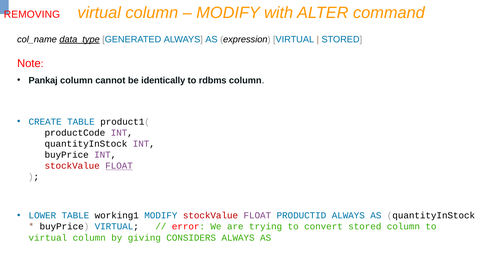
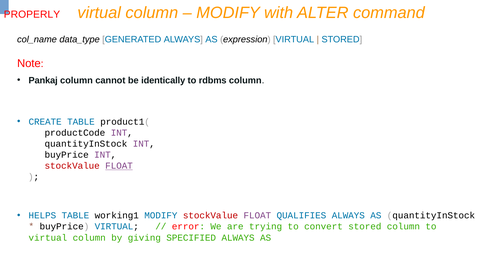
REMOVING: REMOVING -> PROPERLY (32, 15)
data_type underline: present -> none (80, 39)
LOWER: LOWER -> HELPS (42, 215)
PRODUCTID: PRODUCTID -> QUALIFIES (301, 215)
CONSIDERS: CONSIDERS -> SPECIFIED (191, 237)
